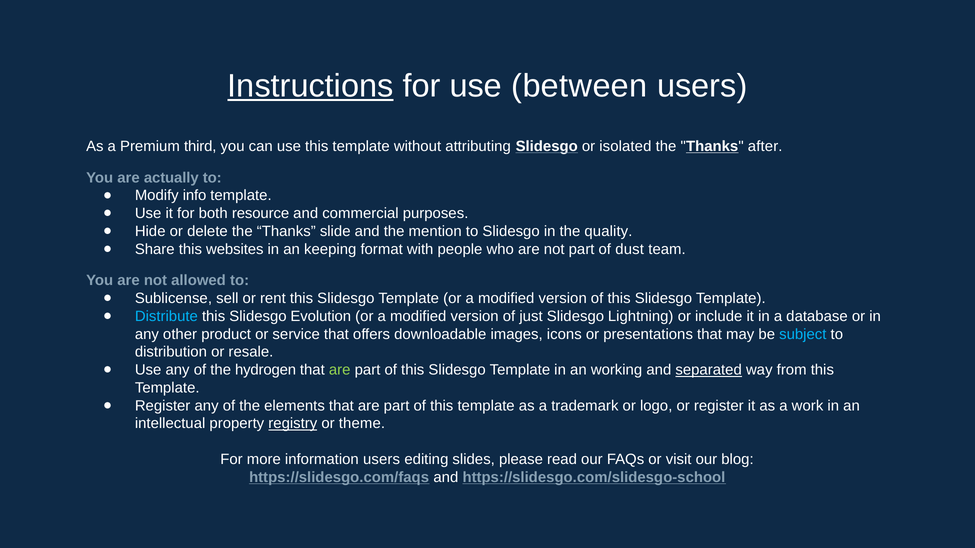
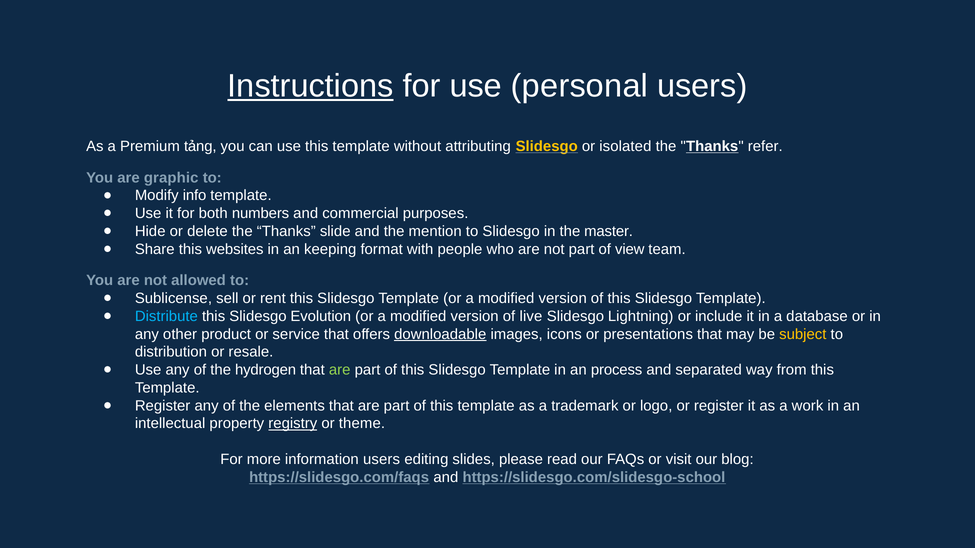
between: between -> personal (579, 86)
third: third -> tảng (200, 146)
Slidesgo colour: white -> yellow (547, 146)
after: after -> refer (765, 146)
actually: actually -> graphic (171, 178)
resource: resource -> numbers (261, 214)
quality: quality -> master (609, 231)
dust: dust -> view (630, 249)
just: just -> live (531, 317)
downloadable underline: none -> present (440, 334)
subject colour: light blue -> yellow (803, 334)
working: working -> process (617, 370)
separated underline: present -> none (709, 370)
